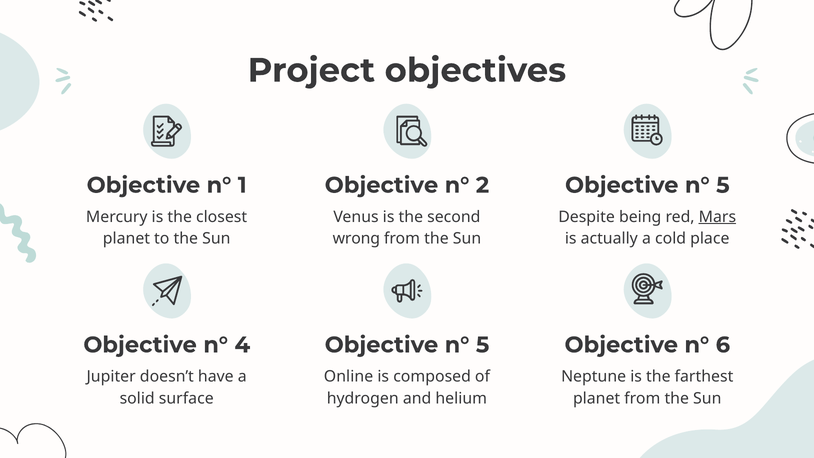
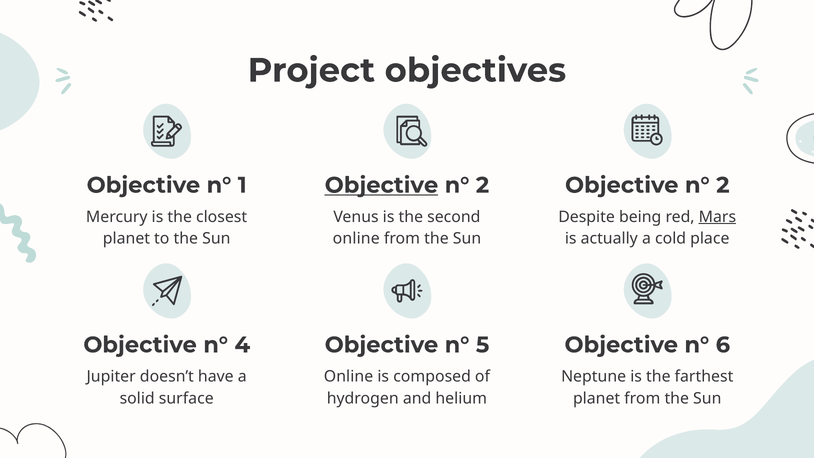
Objective underline: none -> present (381, 185)
2 Objective n° 5: 5 -> 2 (723, 185)
wrong: wrong -> online (356, 239)
